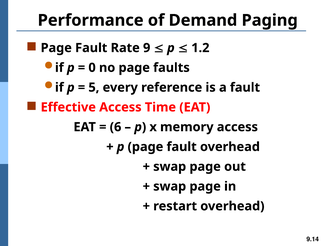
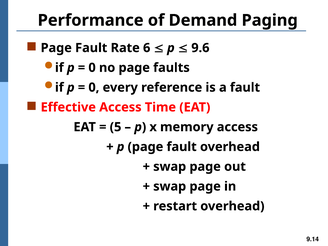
9: 9 -> 6 (147, 48)
1.2: 1.2 -> 9.6 (200, 48)
5: 5 -> 0 (94, 87)
6: 6 -> 5 (116, 127)
